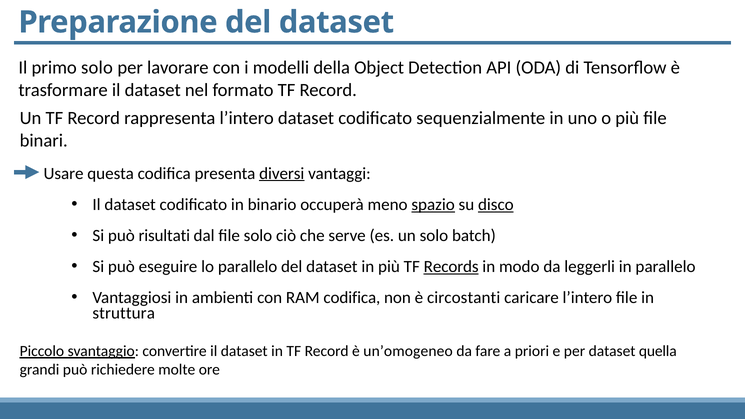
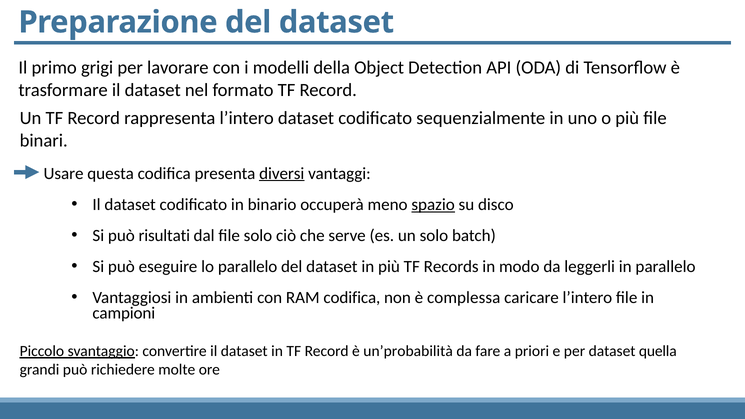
primo solo: solo -> grigi (97, 68)
disco underline: present -> none (496, 204)
Records underline: present -> none (451, 267)
circostanti: circostanti -> complessa (464, 298)
struttura: struttura -> campioni (124, 313)
un’omogeneo: un’omogeneo -> un’probabilità (408, 351)
